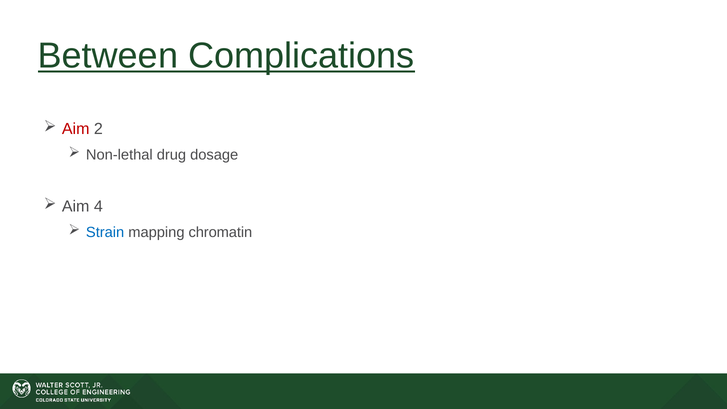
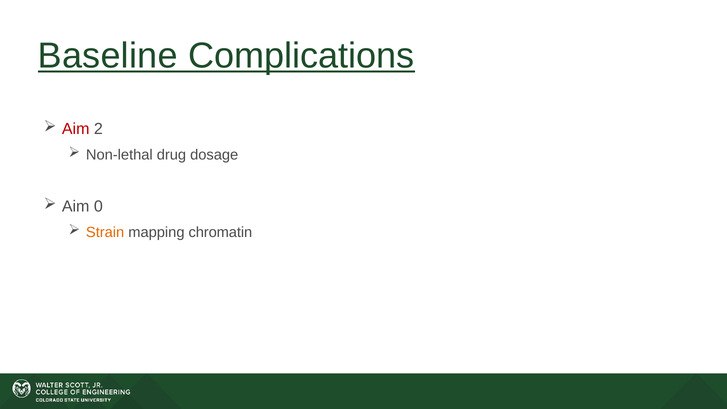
Between: Between -> Baseline (108, 56)
4: 4 -> 0 (98, 206)
Strain colour: blue -> orange (105, 232)
